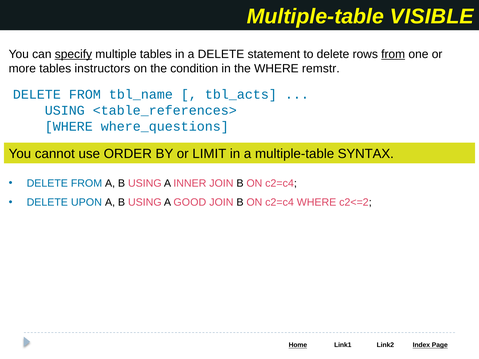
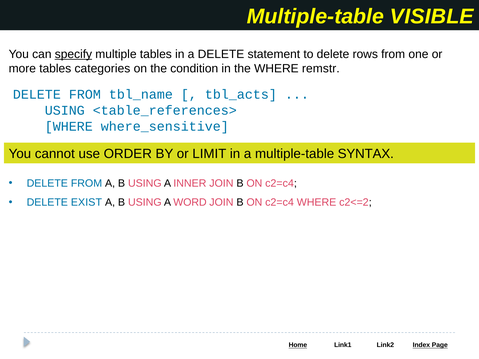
from underline: present -> none (393, 54)
instructors: instructors -> categories (102, 69)
where_questions: where_questions -> where_sensitive (165, 127)
UPON: UPON -> EXIST (86, 203)
GOOD: GOOD -> WORD (190, 203)
